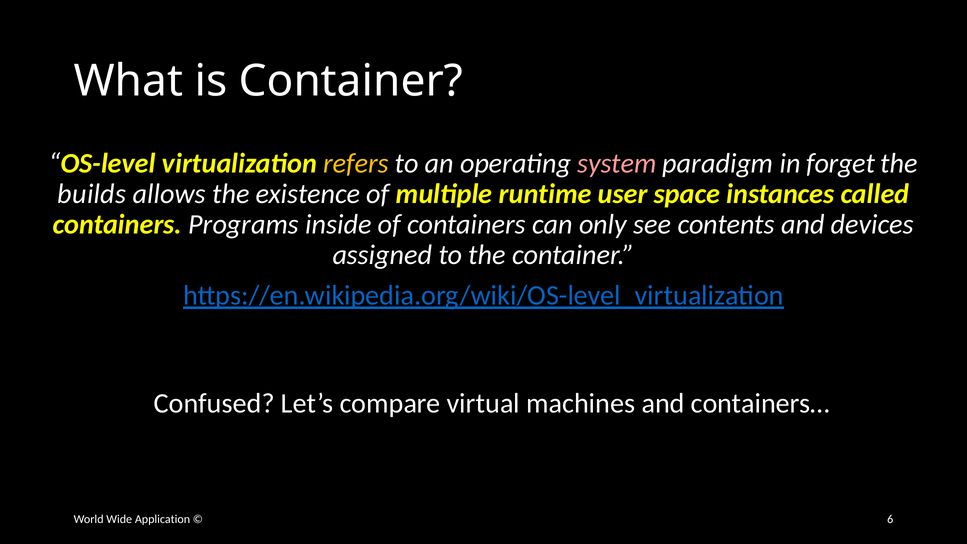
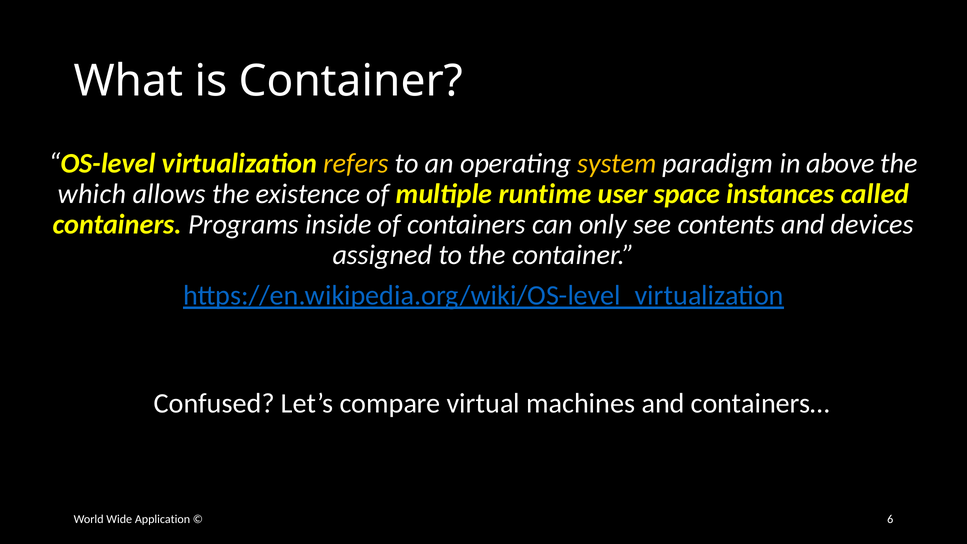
system colour: pink -> yellow (617, 163)
forget: forget -> above (841, 163)
builds: builds -> which (92, 194)
